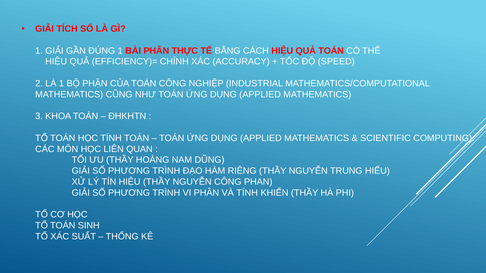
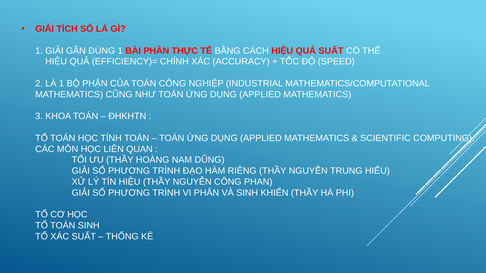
QUẢ TOÁN: TOÁN -> SUẤT (331, 51)
VÀ TÍNH: TÍNH -> SINH (247, 193)
